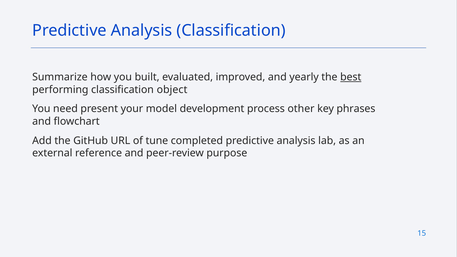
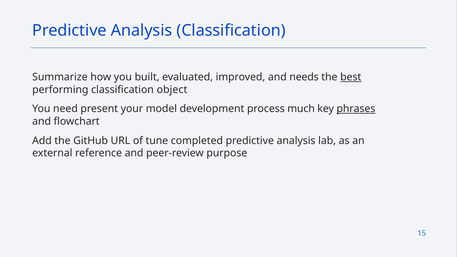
yearly: yearly -> needs (304, 77)
other: other -> much (301, 109)
phrases underline: none -> present (356, 109)
